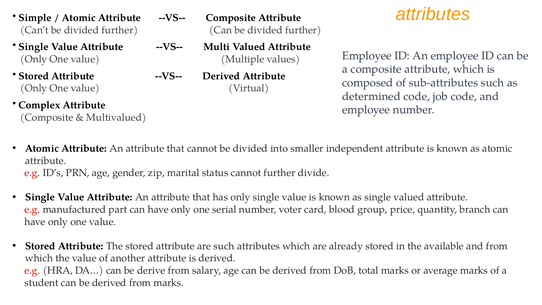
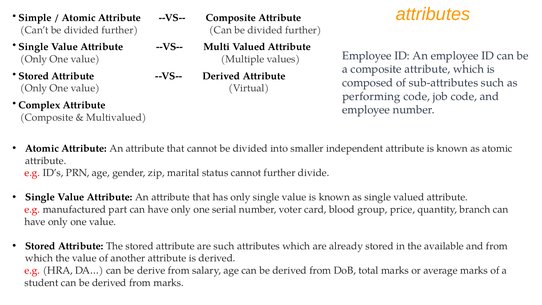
determined: determined -> performing (371, 96)
